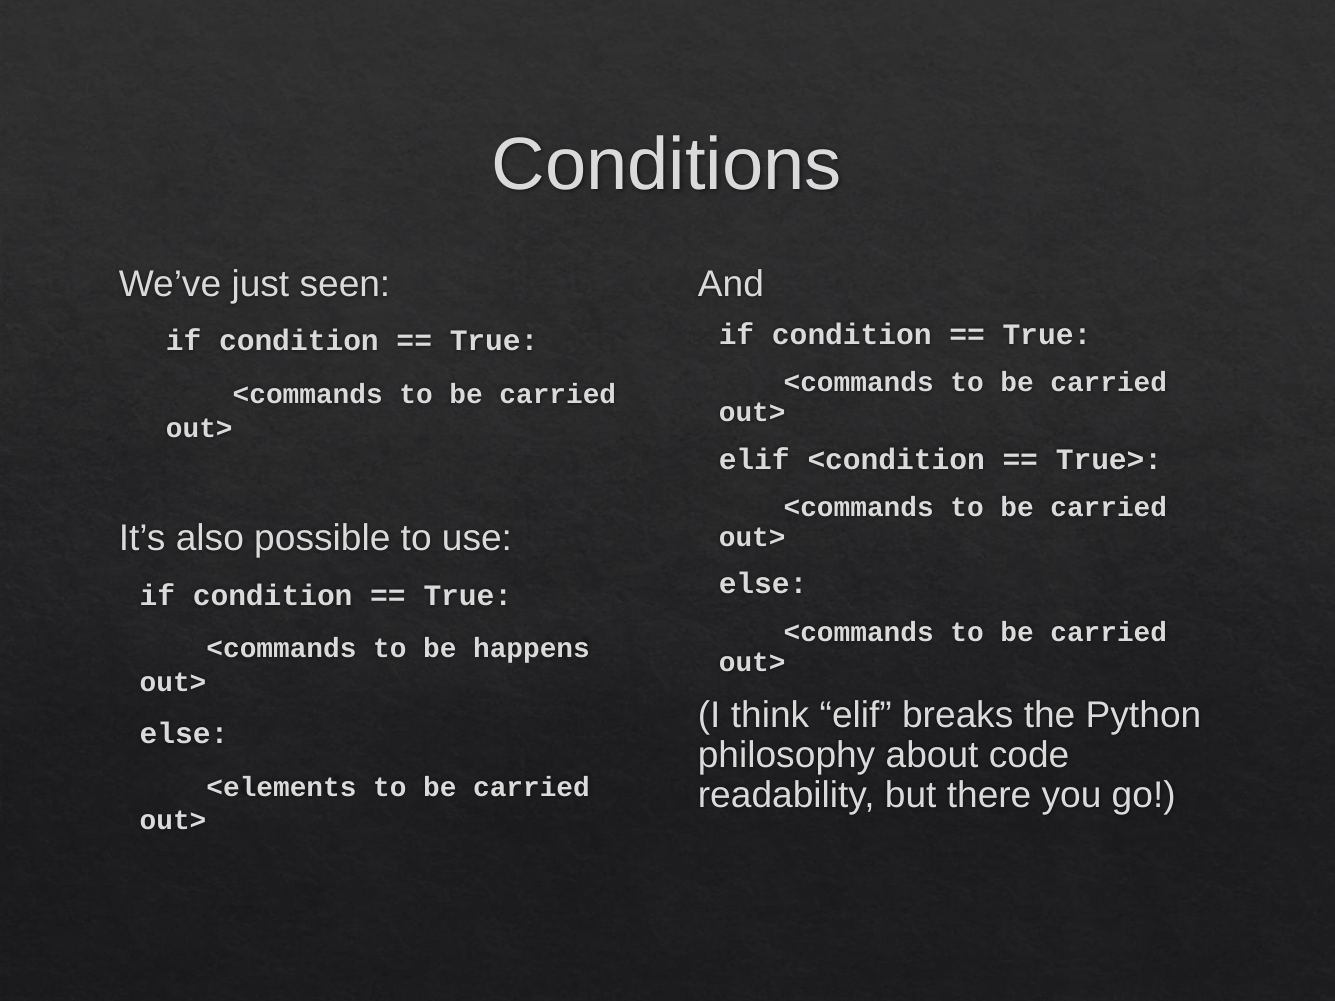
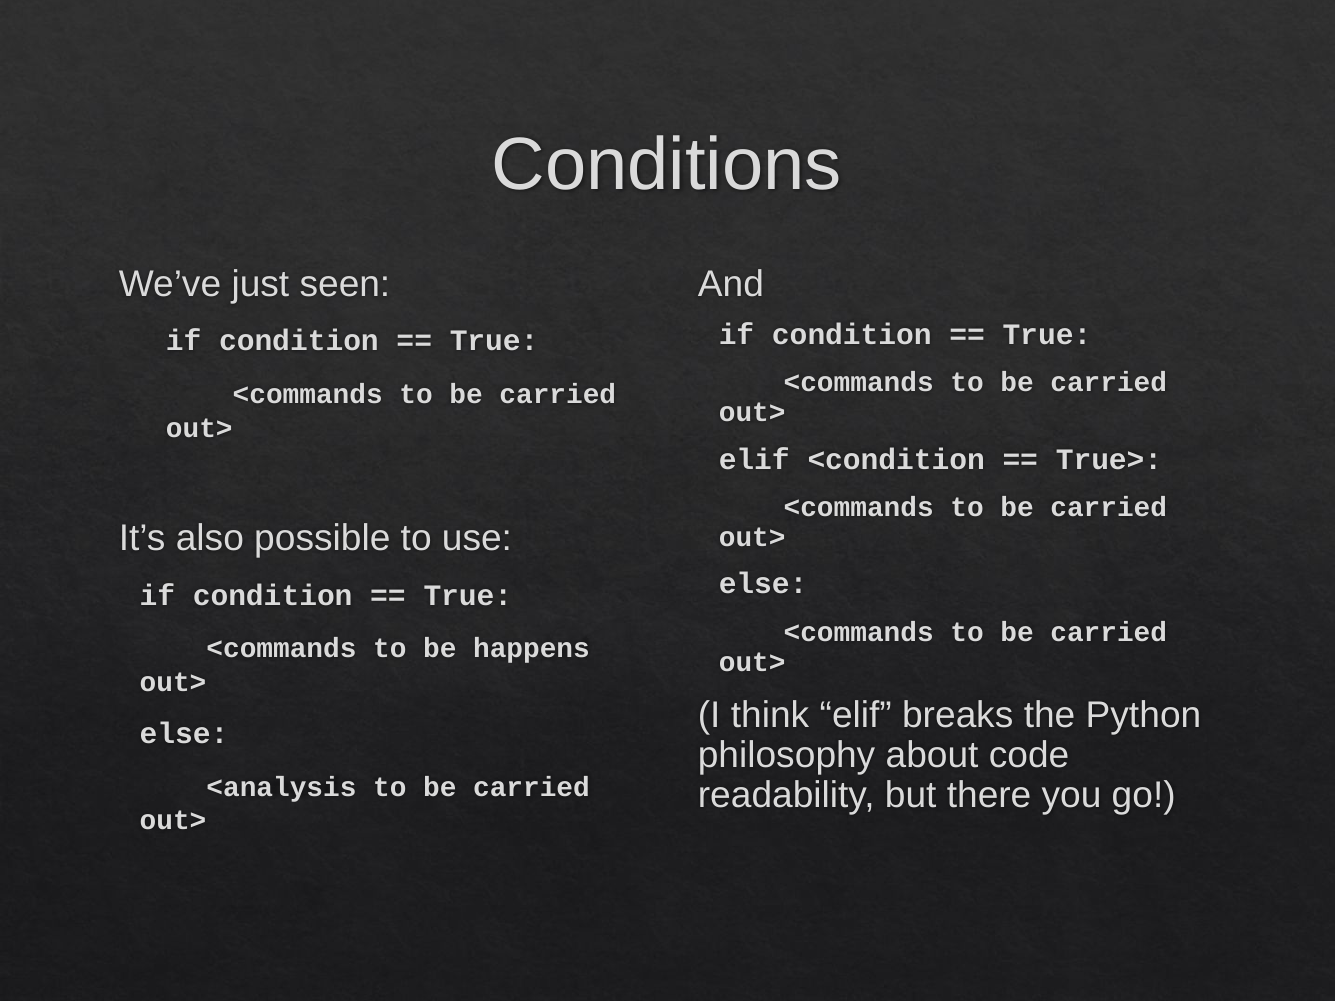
<elements: <elements -> <analysis (281, 787)
